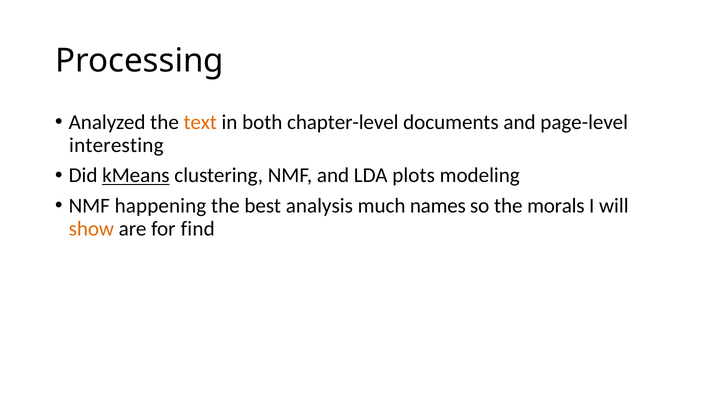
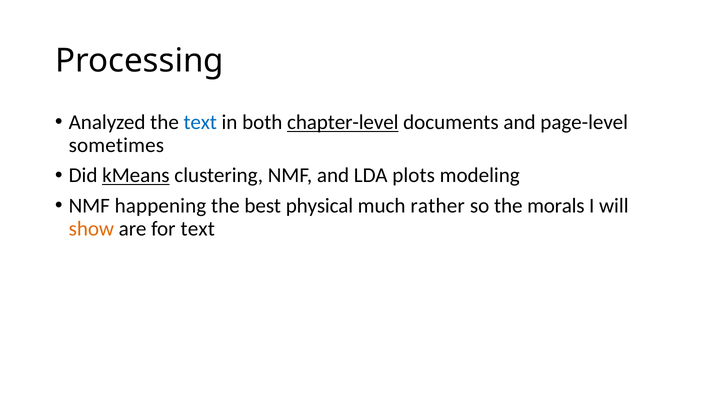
text colour: orange -> blue (200, 122)
chapter-level underline: none -> present (343, 122)
interesting: interesting -> sometimes (116, 145)
analysis: analysis -> physical (319, 206)
names: names -> rather (438, 206)
for find: find -> text (198, 228)
